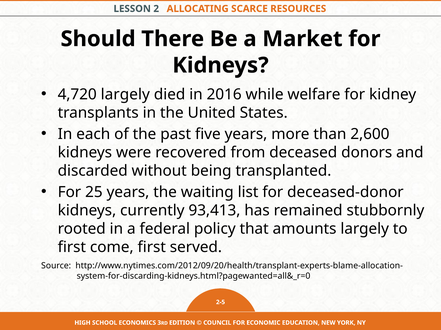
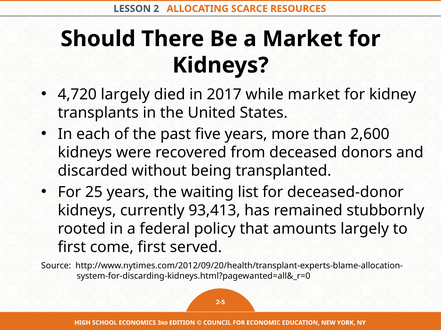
2016: 2016 -> 2017 (224, 95)
while welfare: welfare -> market (314, 95)
